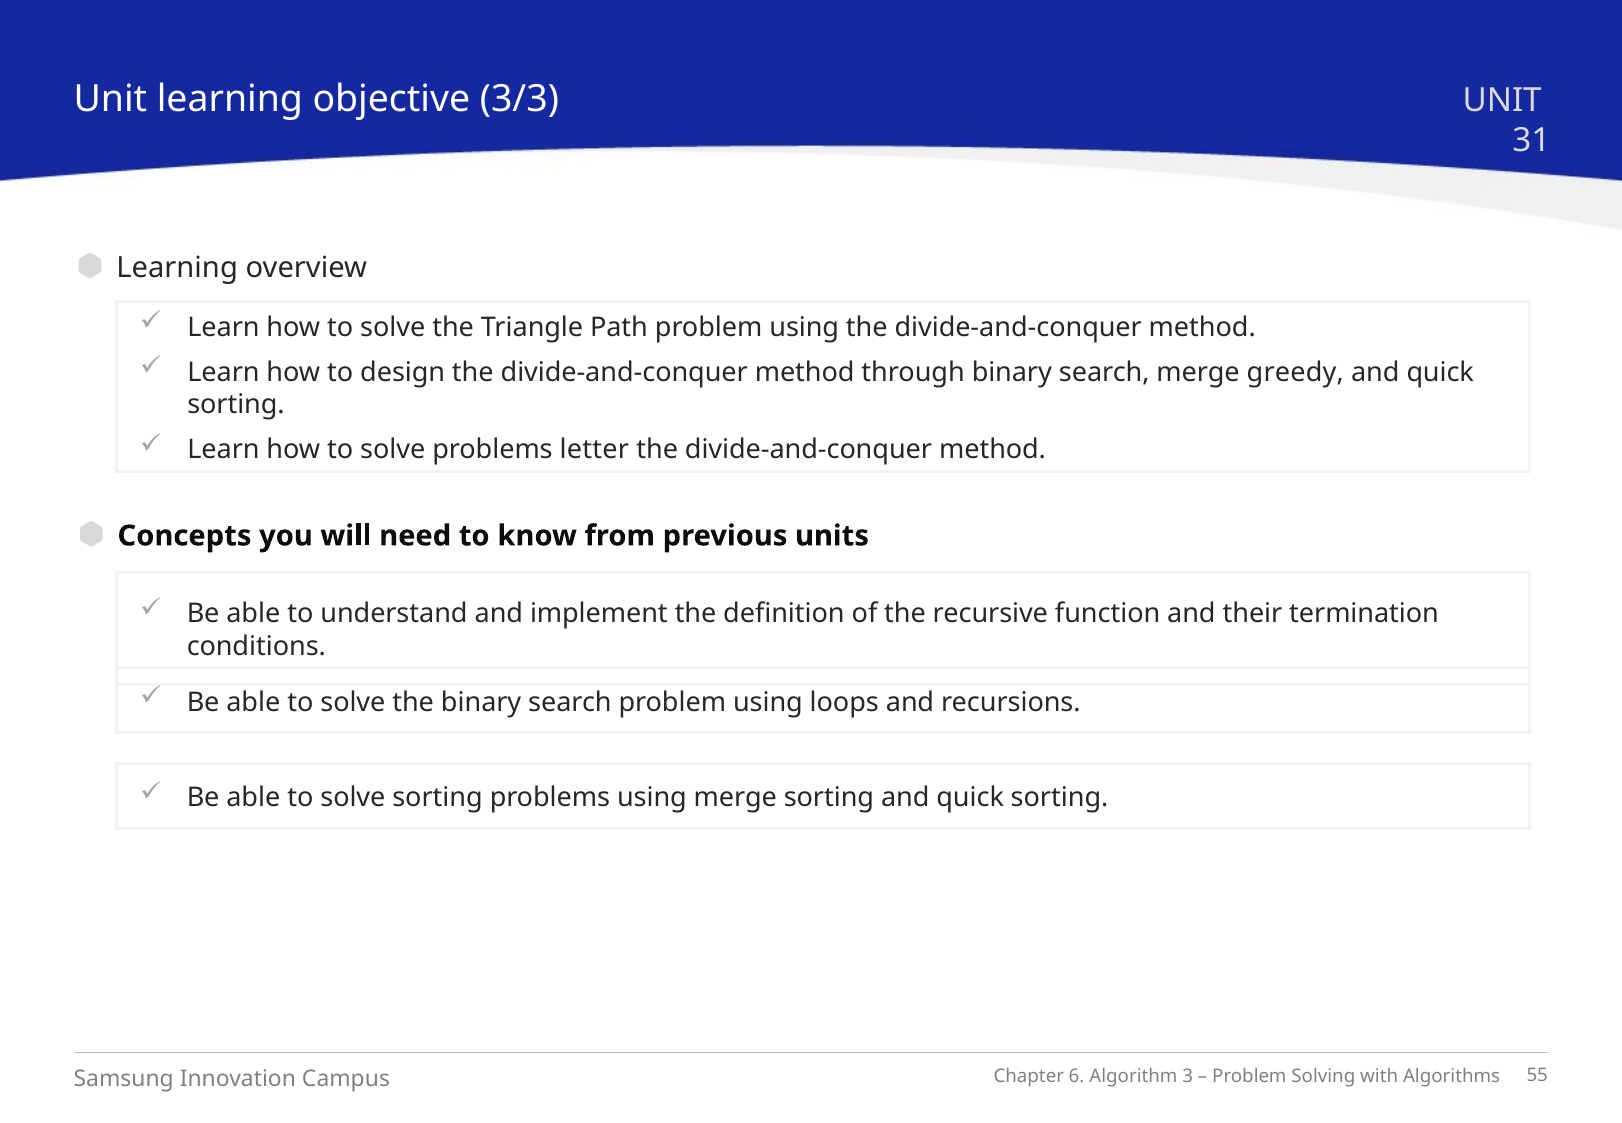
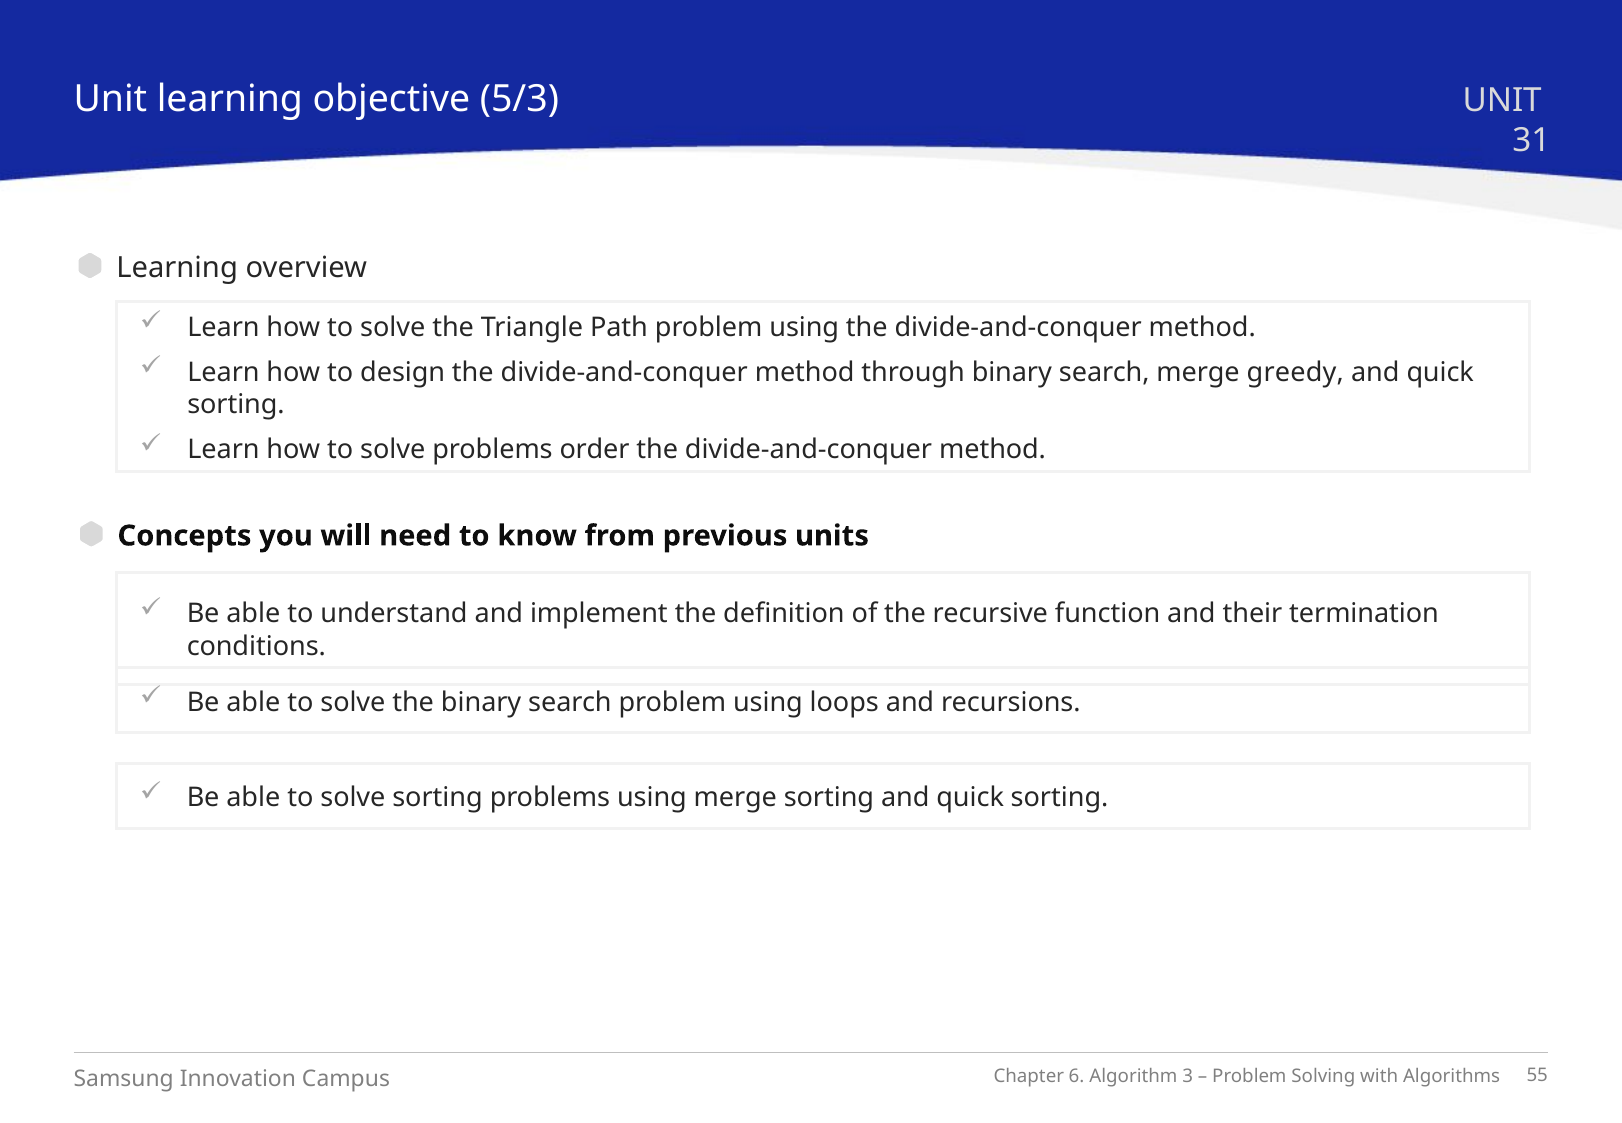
3/3: 3/3 -> 5/3 (519, 99)
letter: letter -> order (594, 450)
